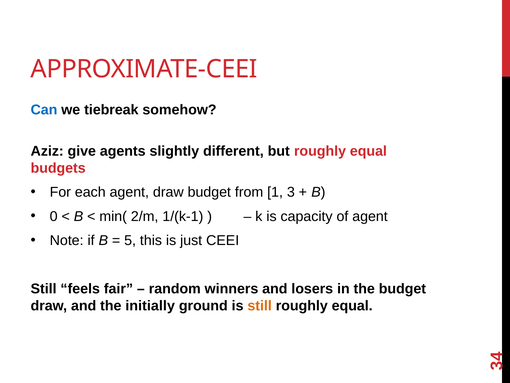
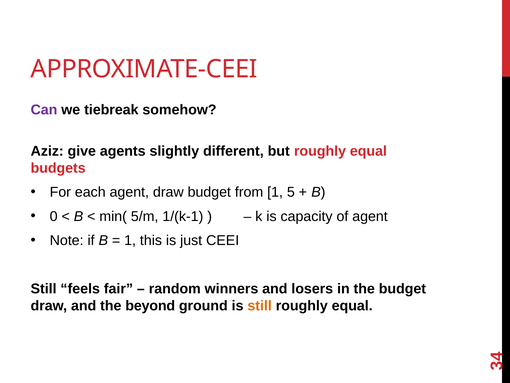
Can colour: blue -> purple (44, 110)
1 3: 3 -> 5 (291, 192)
2/m: 2/m -> 5/m (145, 216)
5: 5 -> 1 (130, 240)
initially: initially -> beyond (150, 305)
